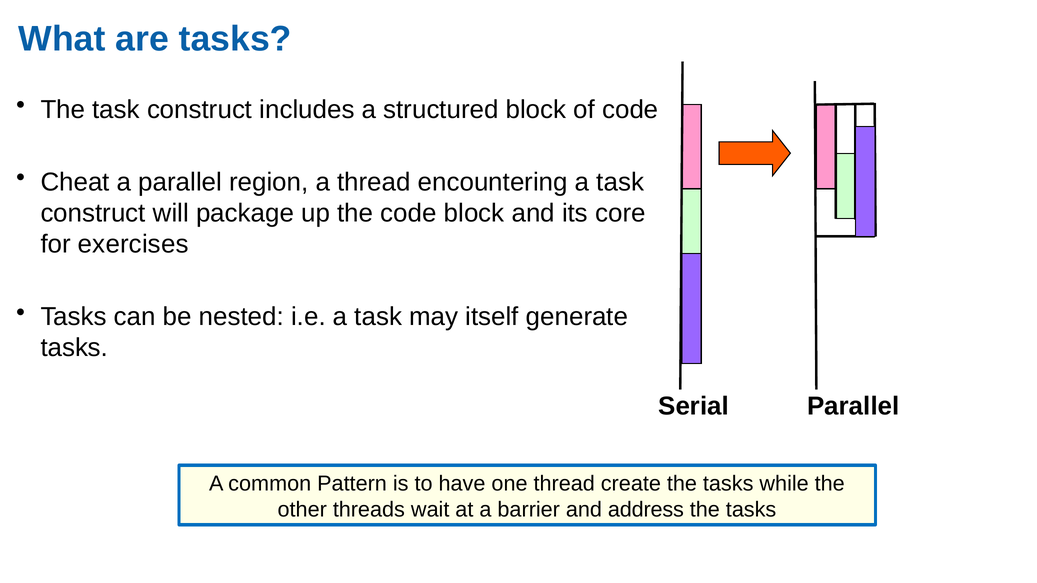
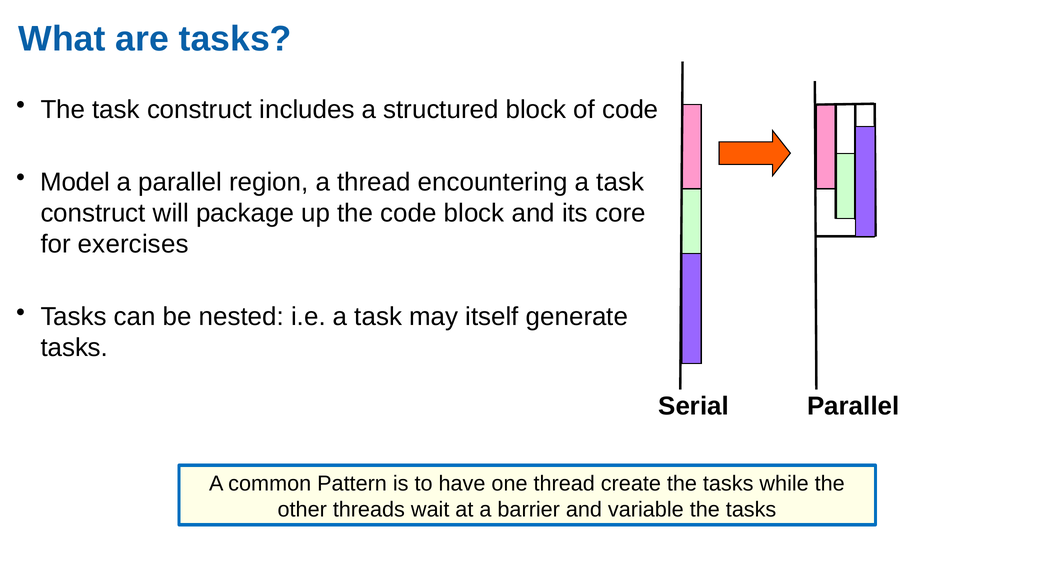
Cheat: Cheat -> Model (75, 182)
address: address -> variable (646, 510)
